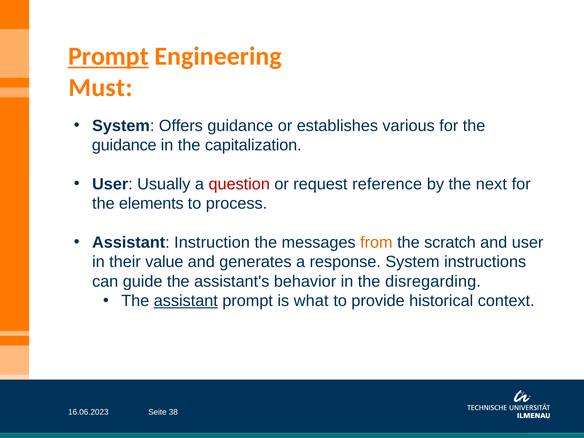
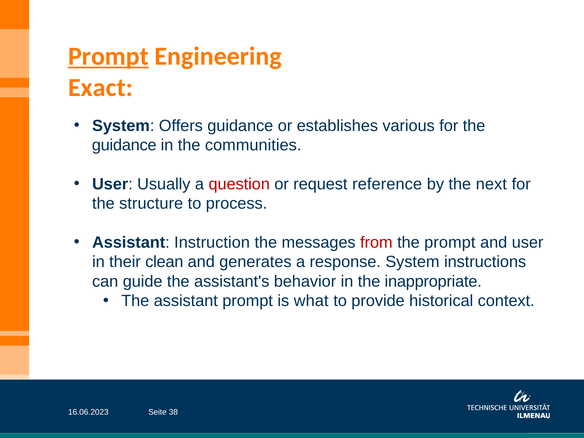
Must: Must -> Exact (101, 87)
capitalization: capitalization -> communities (253, 145)
elements: elements -> structure (151, 204)
from colour: orange -> red (376, 242)
the scratch: scratch -> prompt (450, 242)
value: value -> clean (164, 262)
disregarding: disregarding -> inappropriate (433, 281)
assistant underline: present -> none (186, 301)
